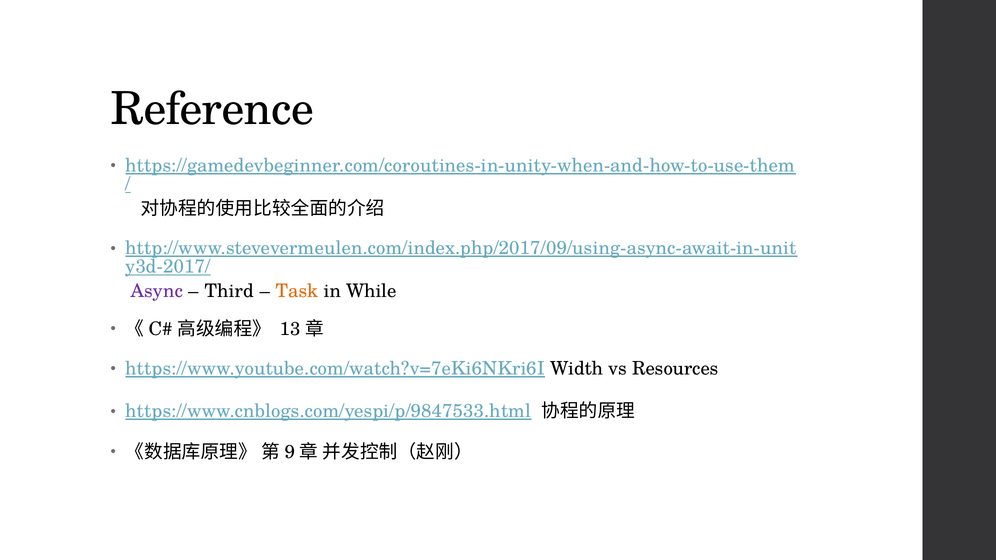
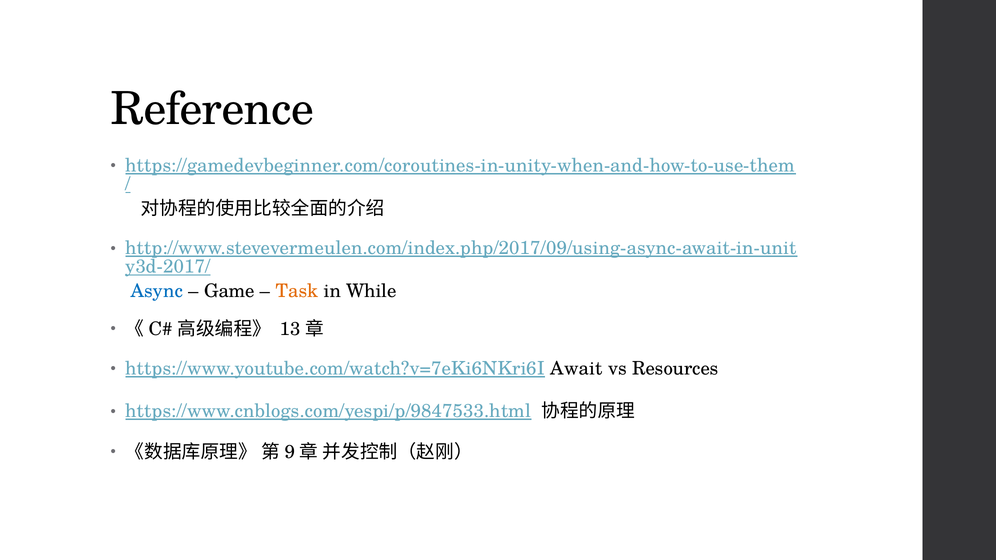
Async colour: purple -> blue (157, 291)
Third: Third -> Game (229, 291)
Width: Width -> Await (577, 369)
